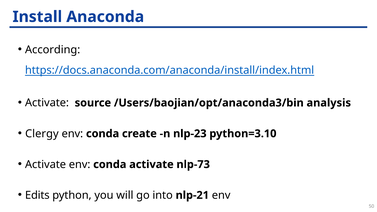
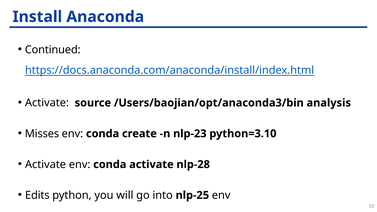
According: According -> Continued (53, 50)
Clergy: Clergy -> Misses (42, 134)
nlp-73: nlp-73 -> nlp-28 (193, 164)
nlp-21: nlp-21 -> nlp-25 (192, 195)
